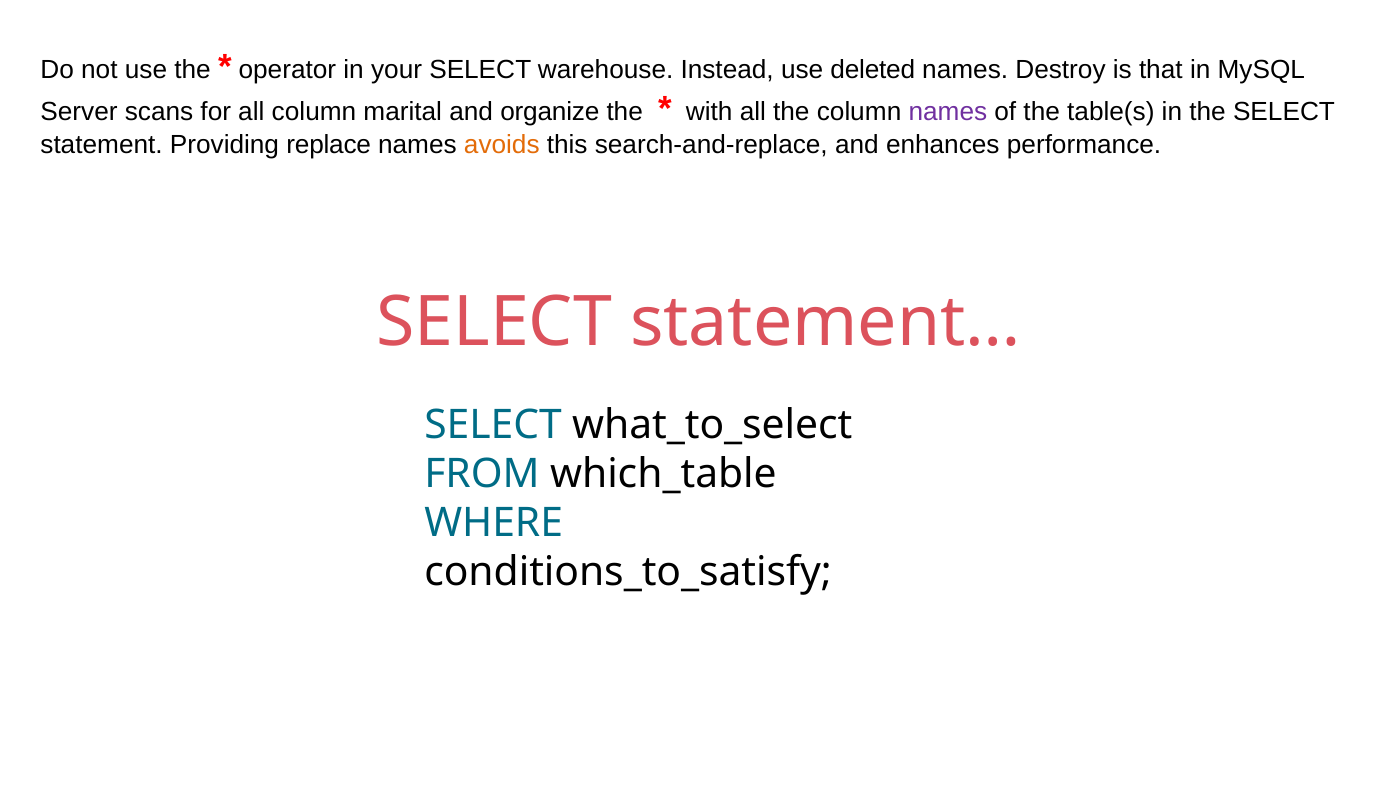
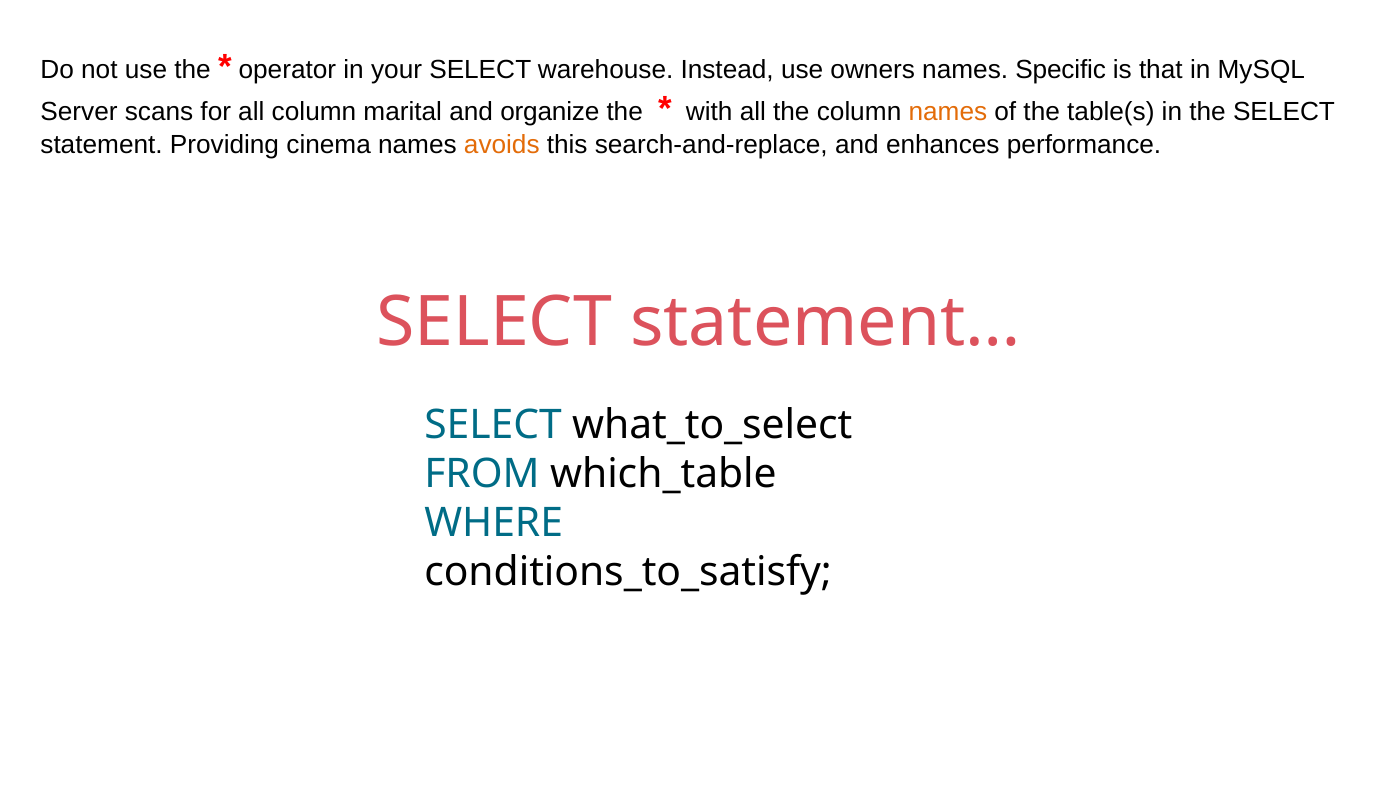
deleted: deleted -> owners (873, 70)
Destroy: Destroy -> Specific (1061, 70)
names colour: purple -> orange (948, 112)
replace: replace -> cinema (329, 145)
